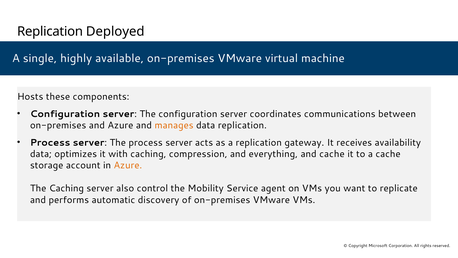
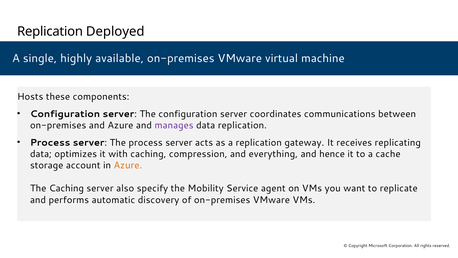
manages colour: orange -> purple (174, 125)
availability: availability -> replicating (398, 142)
and cache: cache -> hence (332, 154)
control: control -> specify (152, 188)
